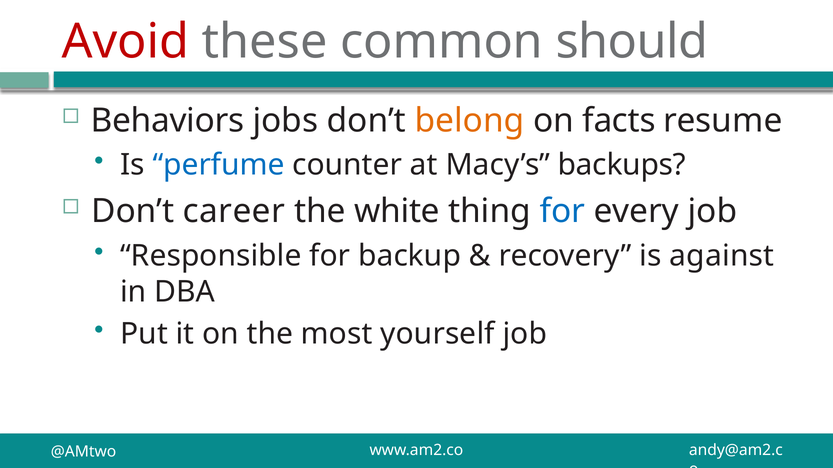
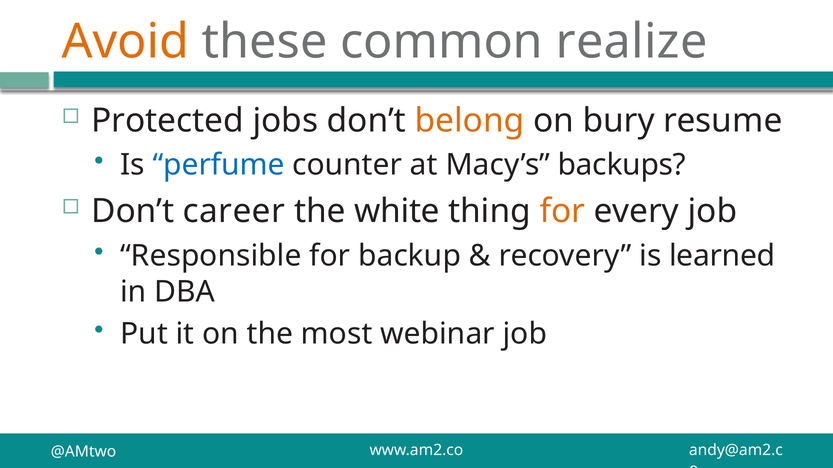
Avoid colour: red -> orange (125, 42)
should: should -> realize (632, 42)
Behaviors: Behaviors -> Protected (167, 121)
facts: facts -> bury (619, 121)
for colour: blue -> orange (562, 212)
against: against -> learned (722, 256)
yourself: yourself -> webinar (438, 334)
